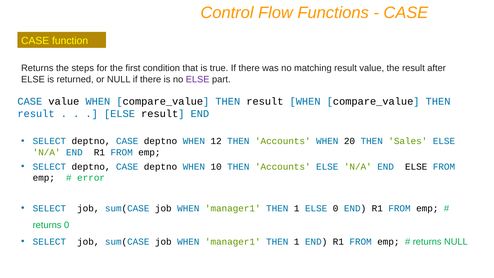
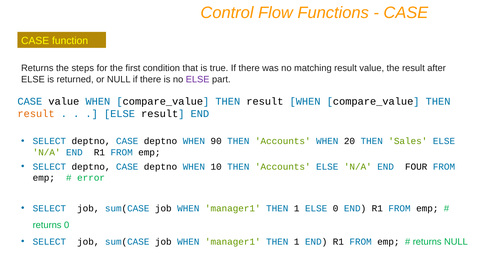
result colour: blue -> orange (36, 114)
12: 12 -> 90 (216, 141)
END ELSE: ELSE -> FOUR (416, 167)
